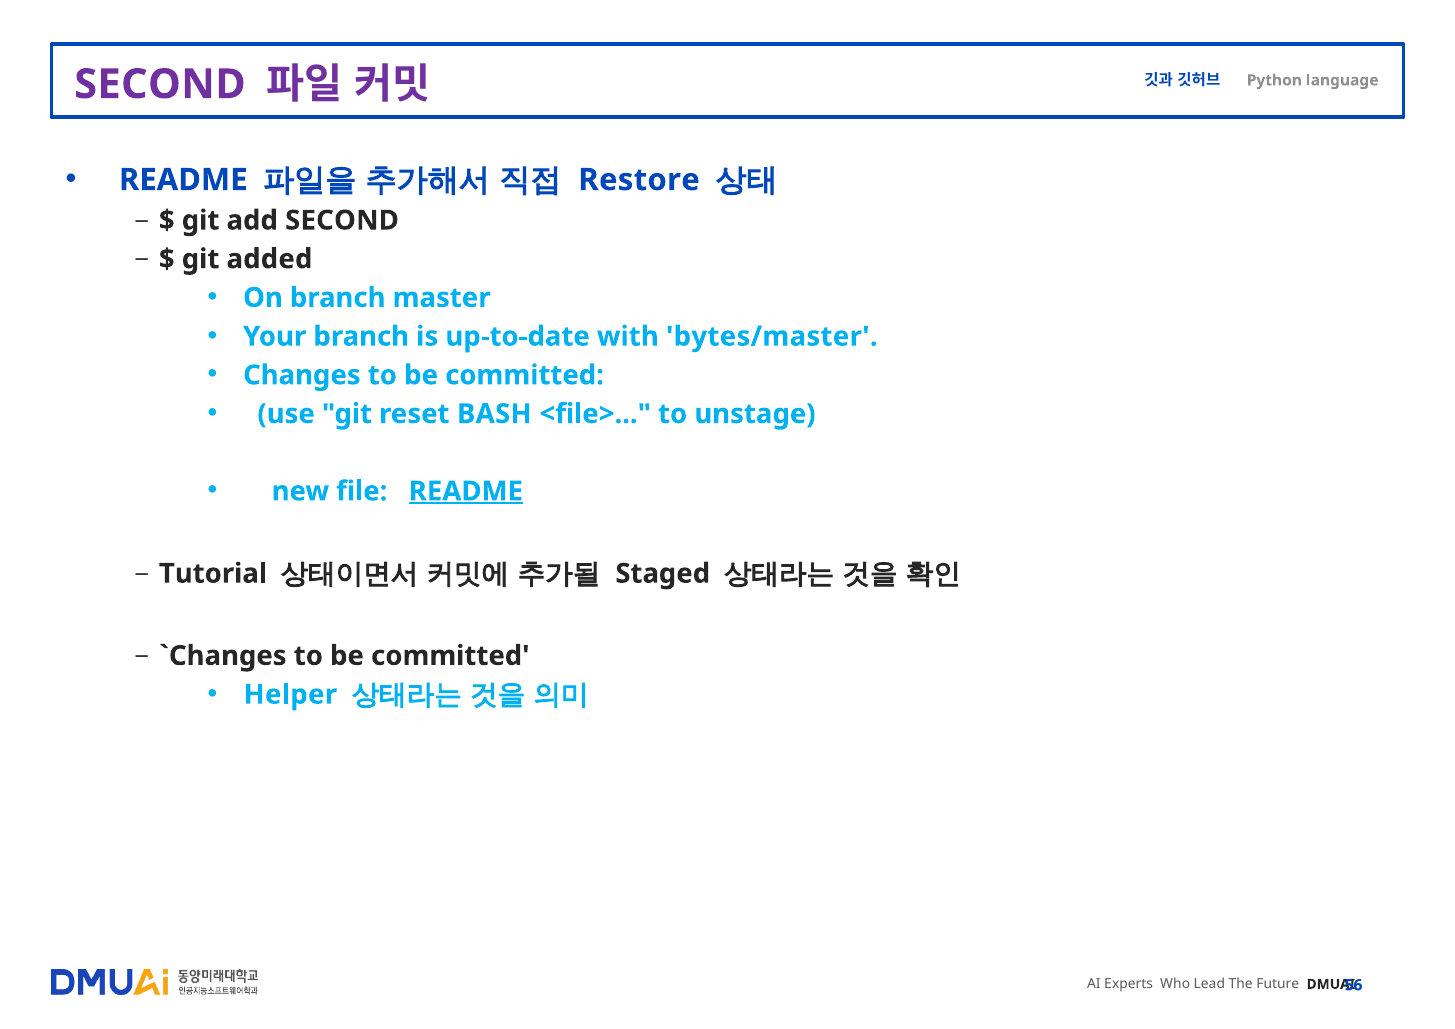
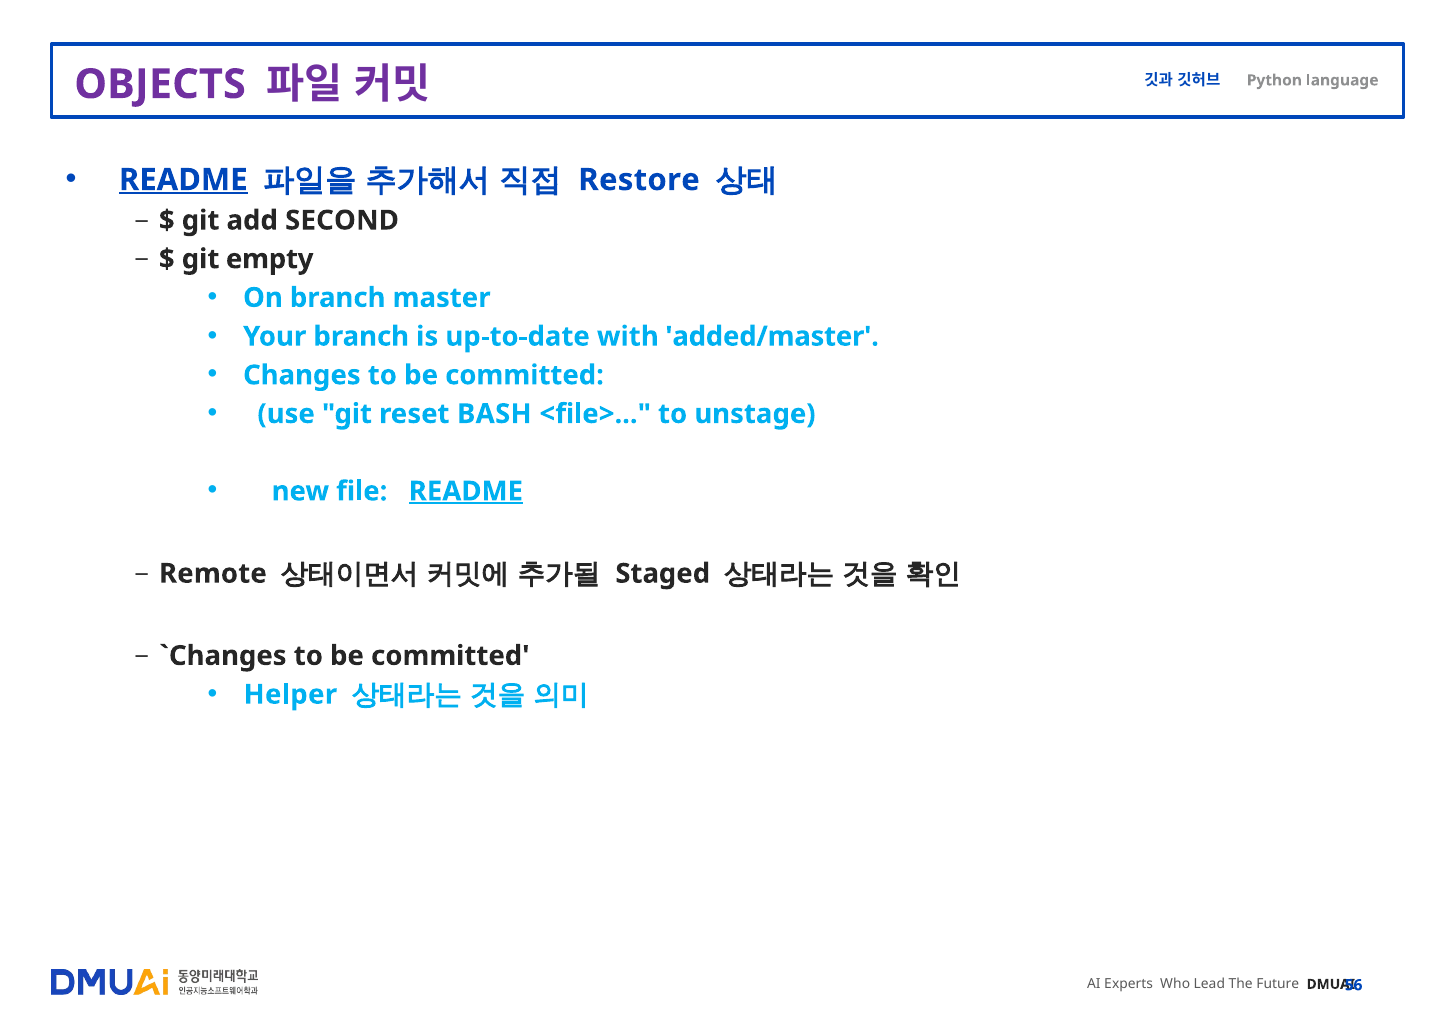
SECOND: SECOND -> OBJECTS (160, 84)
README underline: none -> present (183, 180)
added: added -> empty (270, 259)
bytes/master: bytes/master -> added/master (772, 336)
Tutorial: Tutorial -> Remote (213, 573)
